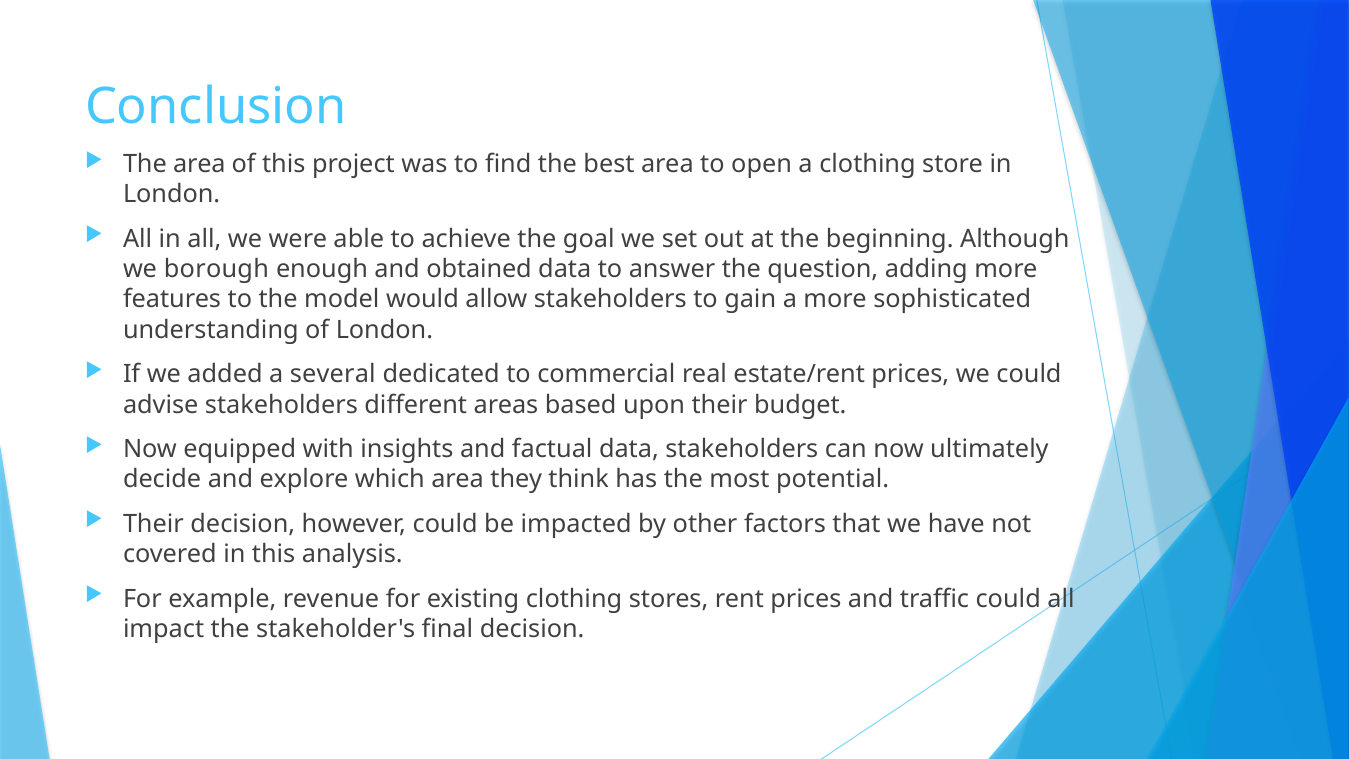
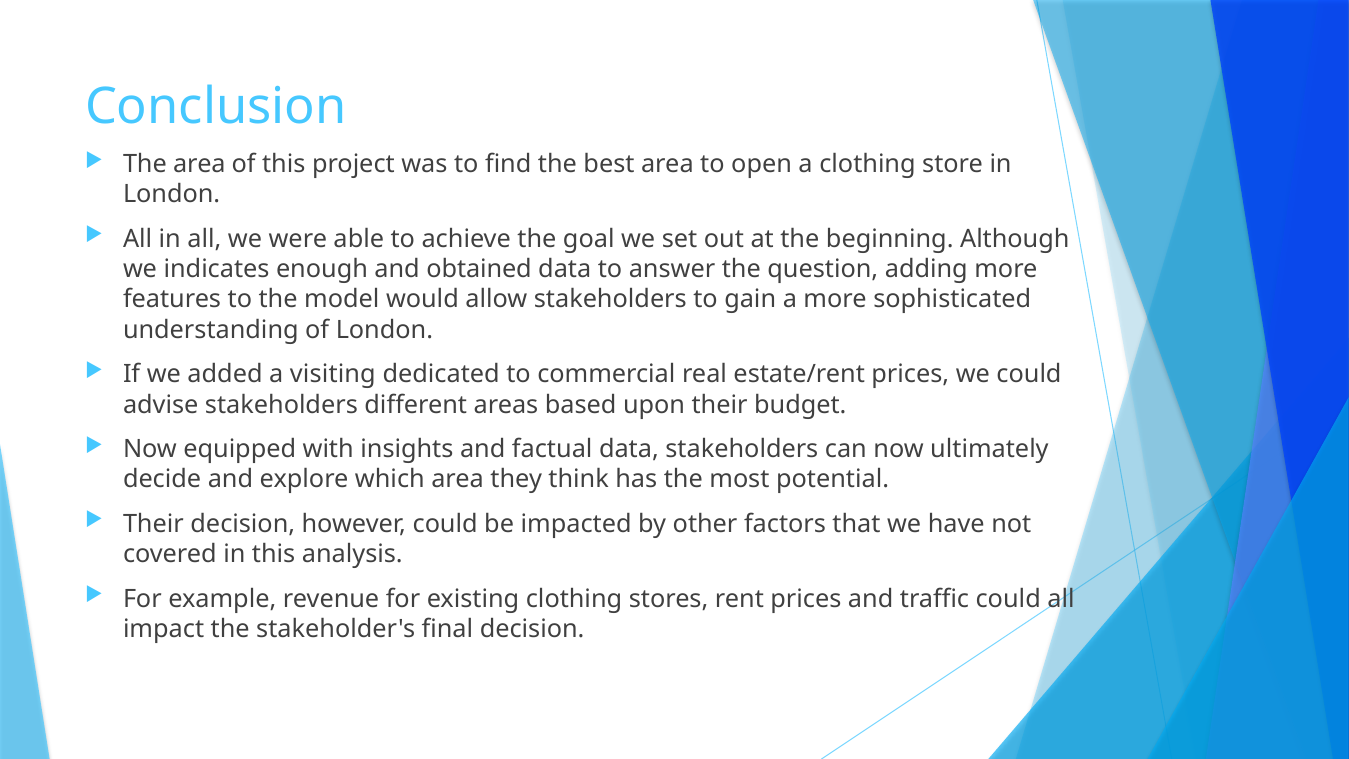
borough: borough -> indicates (217, 269)
several: several -> visiting (333, 374)
